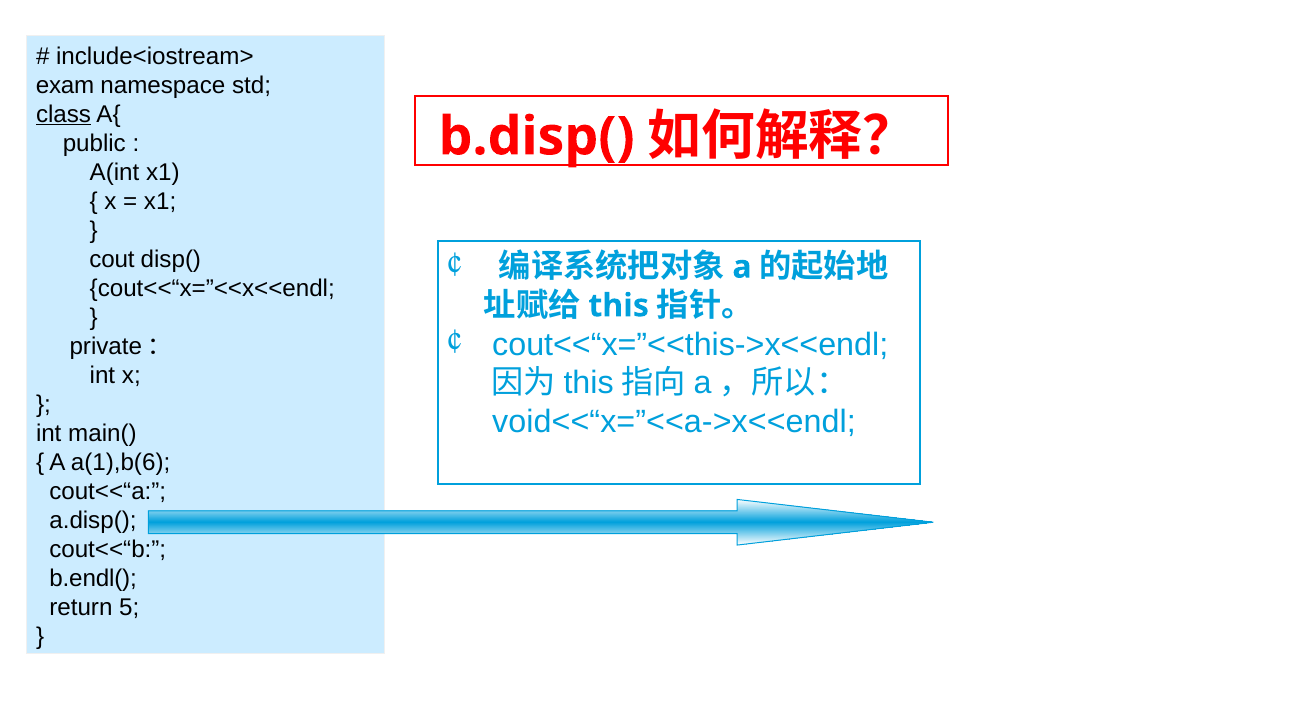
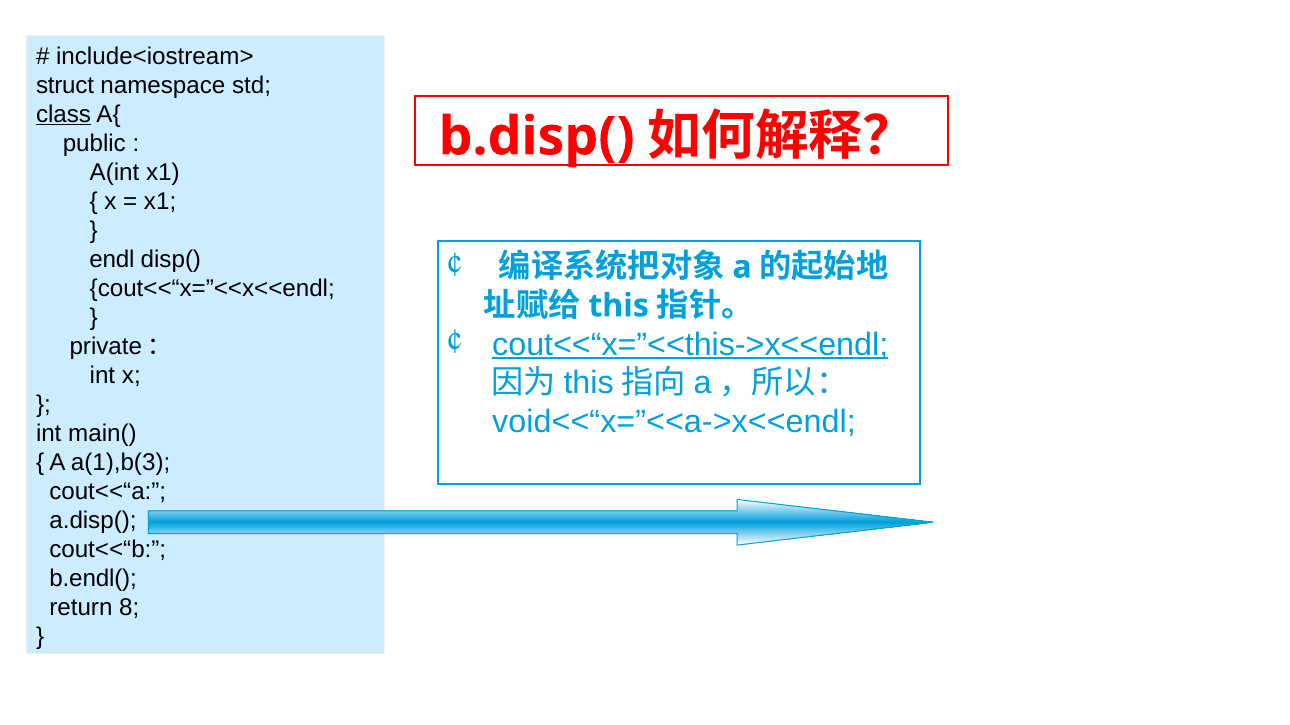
exam: exam -> struct (65, 85)
cout: cout -> endl (112, 259)
cout<<“x=”<<this->x<<endl underline: none -> present (690, 345)
a(1),b(6: a(1),b(6 -> a(1),b(3 (121, 463)
5: 5 -> 8 (129, 608)
